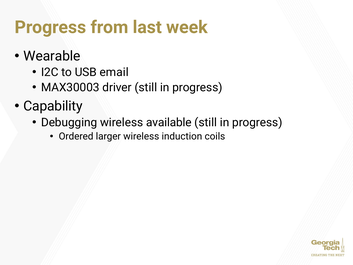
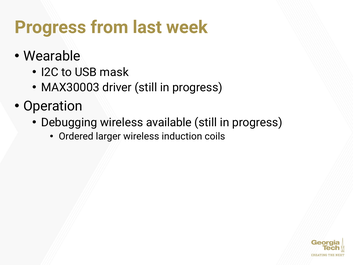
email: email -> mask (114, 72)
Capability: Capability -> Operation (53, 106)
